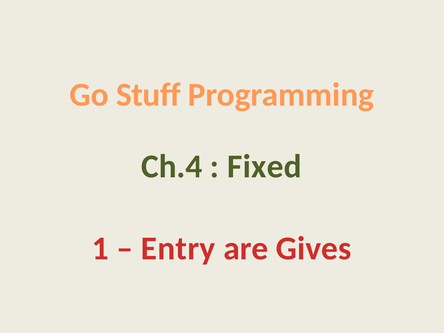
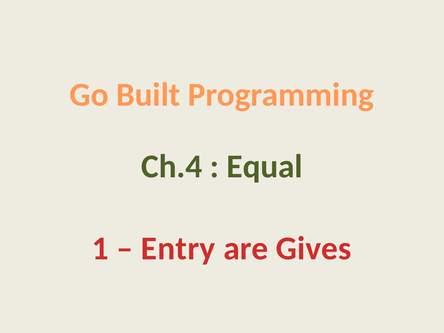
Stuff: Stuff -> Built (148, 95)
Fixed: Fixed -> Equal (265, 166)
